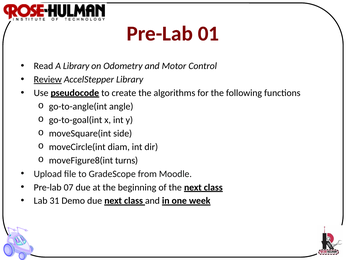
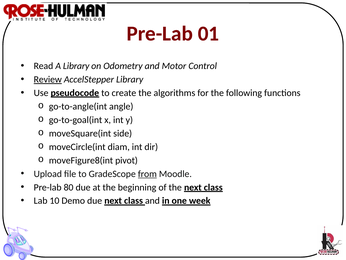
turns: turns -> pivot (127, 160)
from underline: none -> present (147, 174)
07: 07 -> 80 (69, 187)
31: 31 -> 10 (54, 200)
